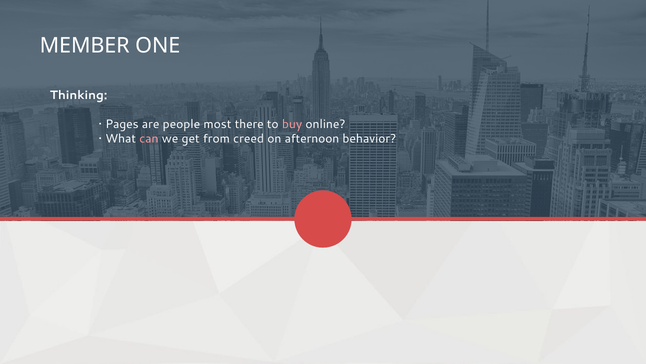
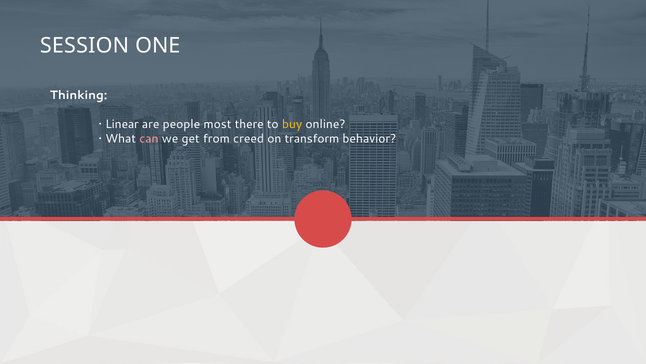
MEMBER: MEMBER -> SESSION (85, 46)
Pages: Pages -> Linear (122, 124)
buy colour: pink -> yellow (292, 124)
afternoon: afternoon -> transform (312, 139)
